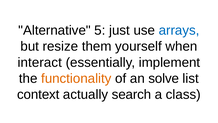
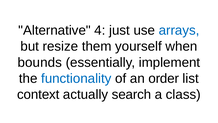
5: 5 -> 4 (100, 30)
interact: interact -> bounds (40, 62)
functionality colour: orange -> blue (76, 78)
solve: solve -> order (164, 78)
